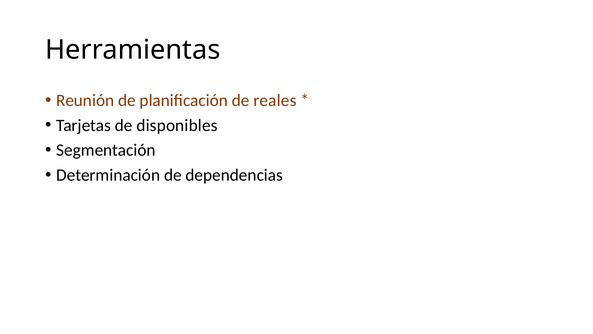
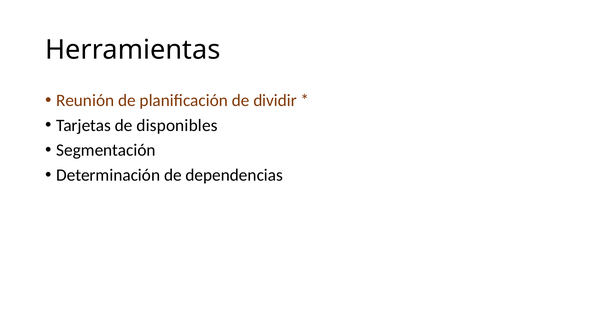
reales: reales -> dividir (275, 100)
